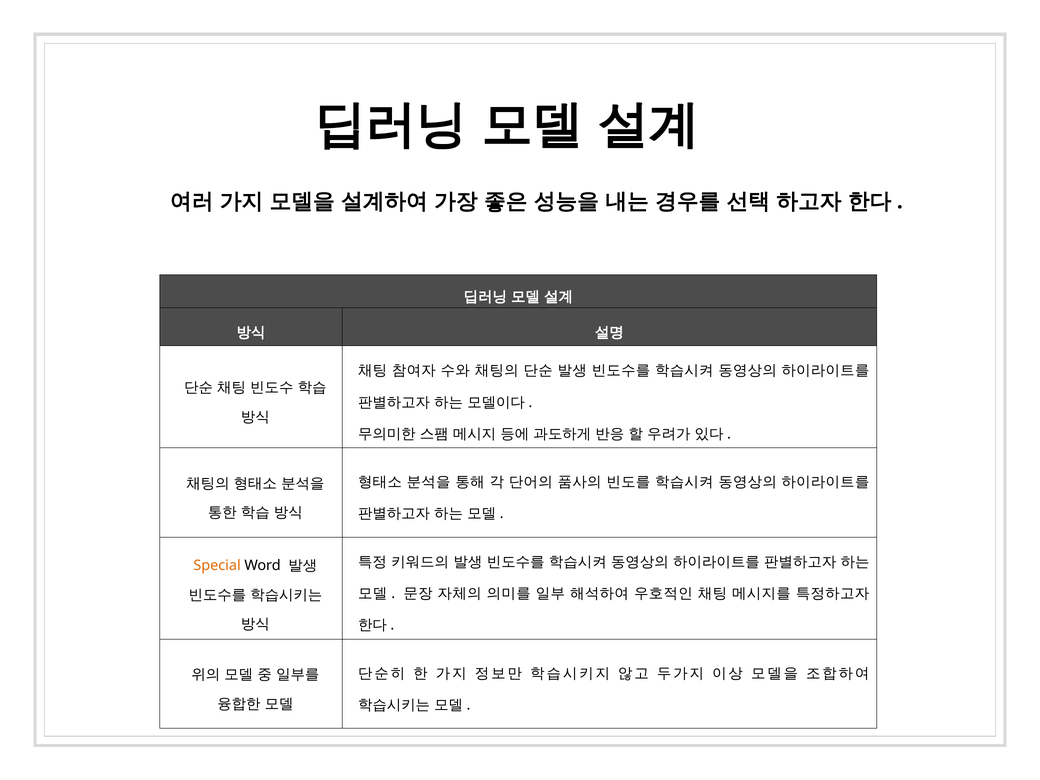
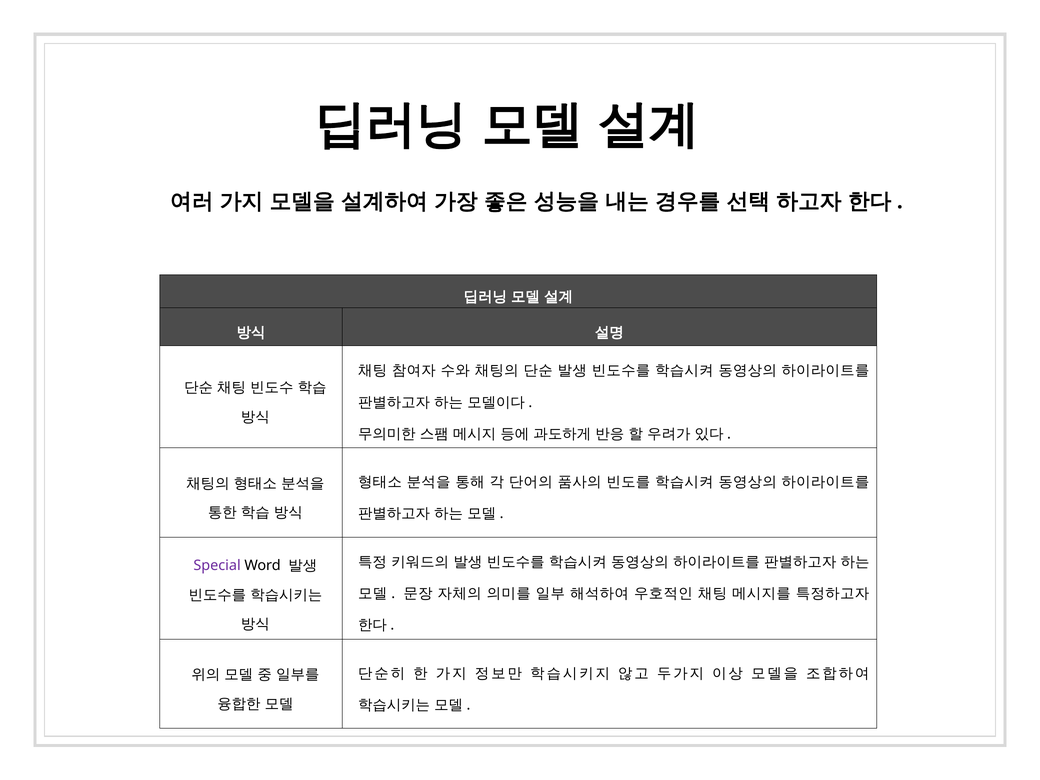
Special colour: orange -> purple (217, 566)
